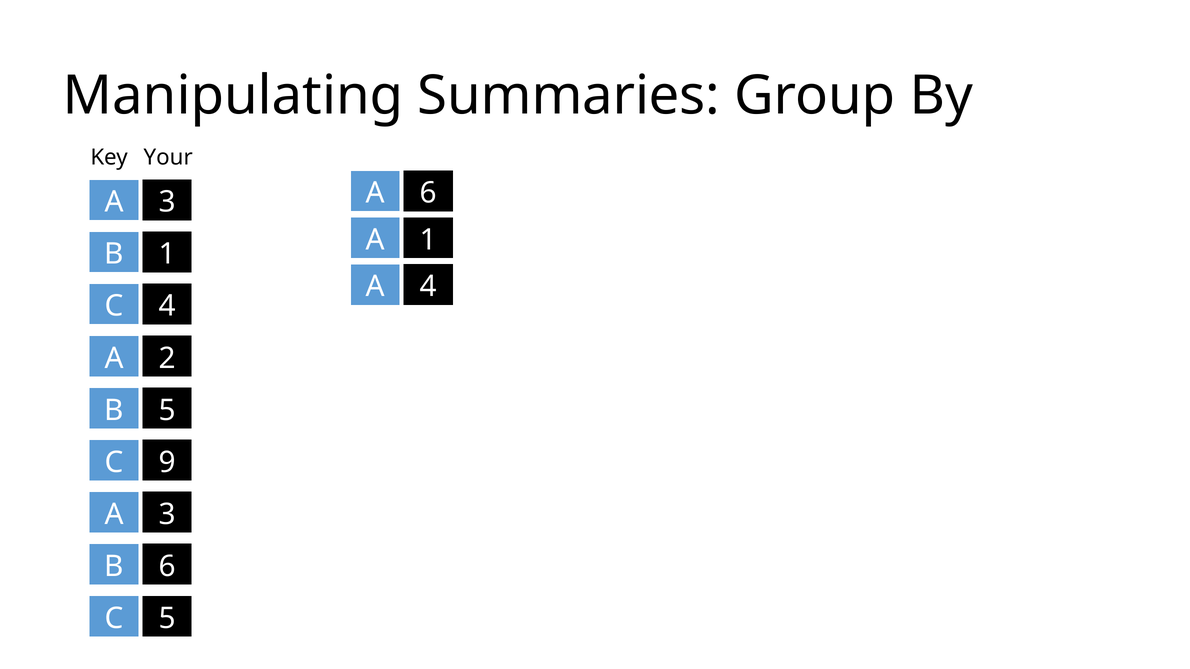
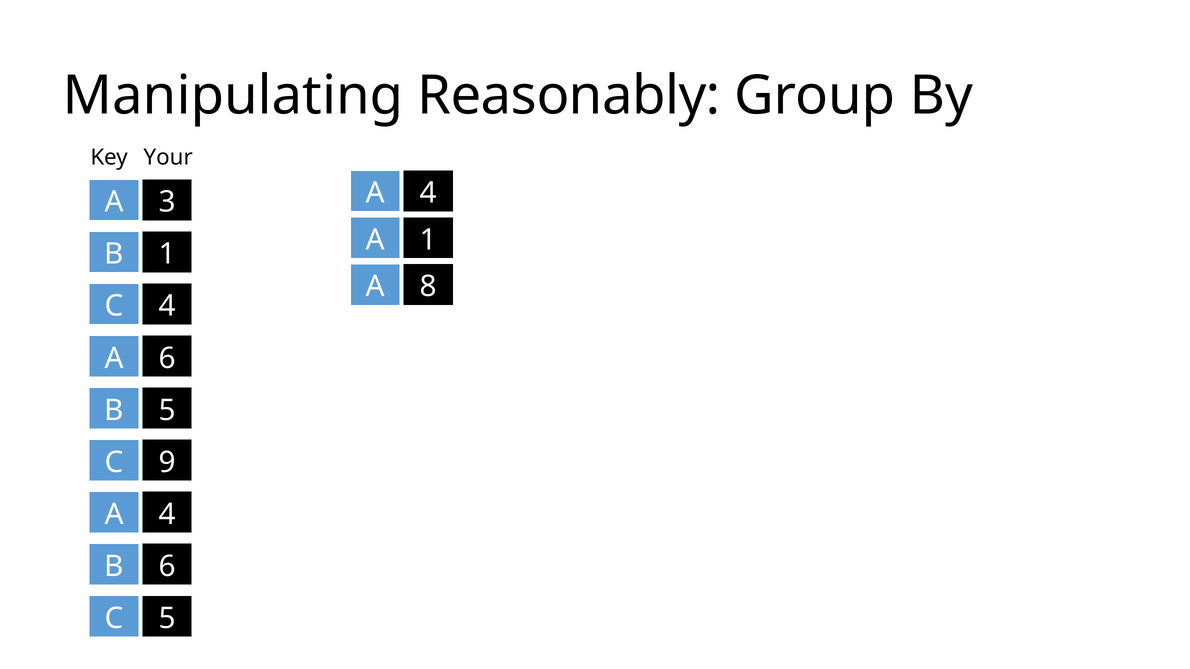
Summaries: Summaries -> Reasonably (569, 96)
6: 6 -> 4 (428, 193)
A 4: 4 -> 8 (428, 287)
A 2: 2 -> 6 (167, 358)
3: 3 -> 4 (167, 515)
